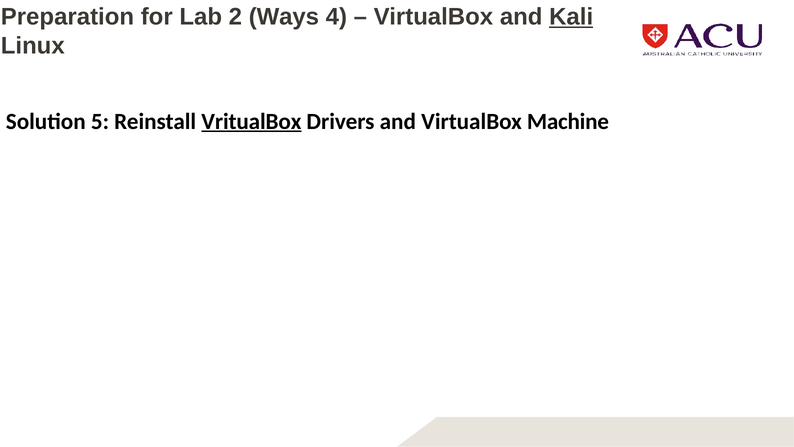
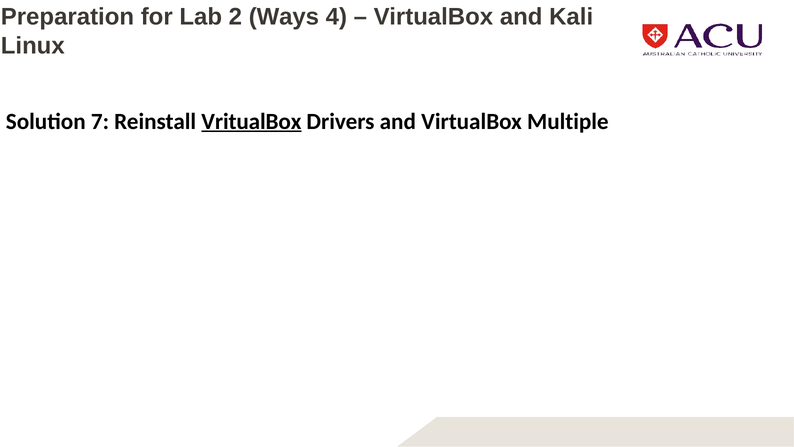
Kali underline: present -> none (571, 17)
5: 5 -> 7 (100, 121)
Machine: Machine -> Multiple (568, 121)
